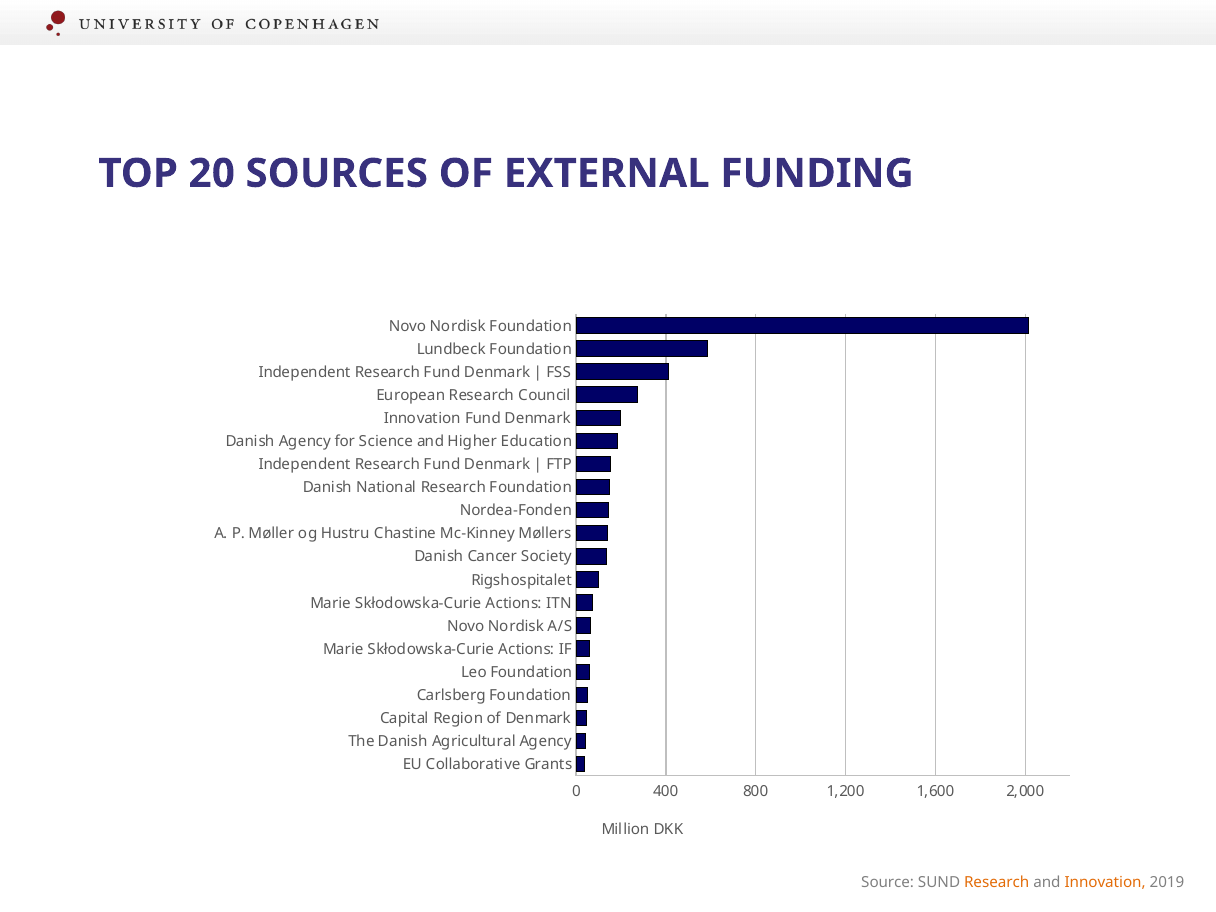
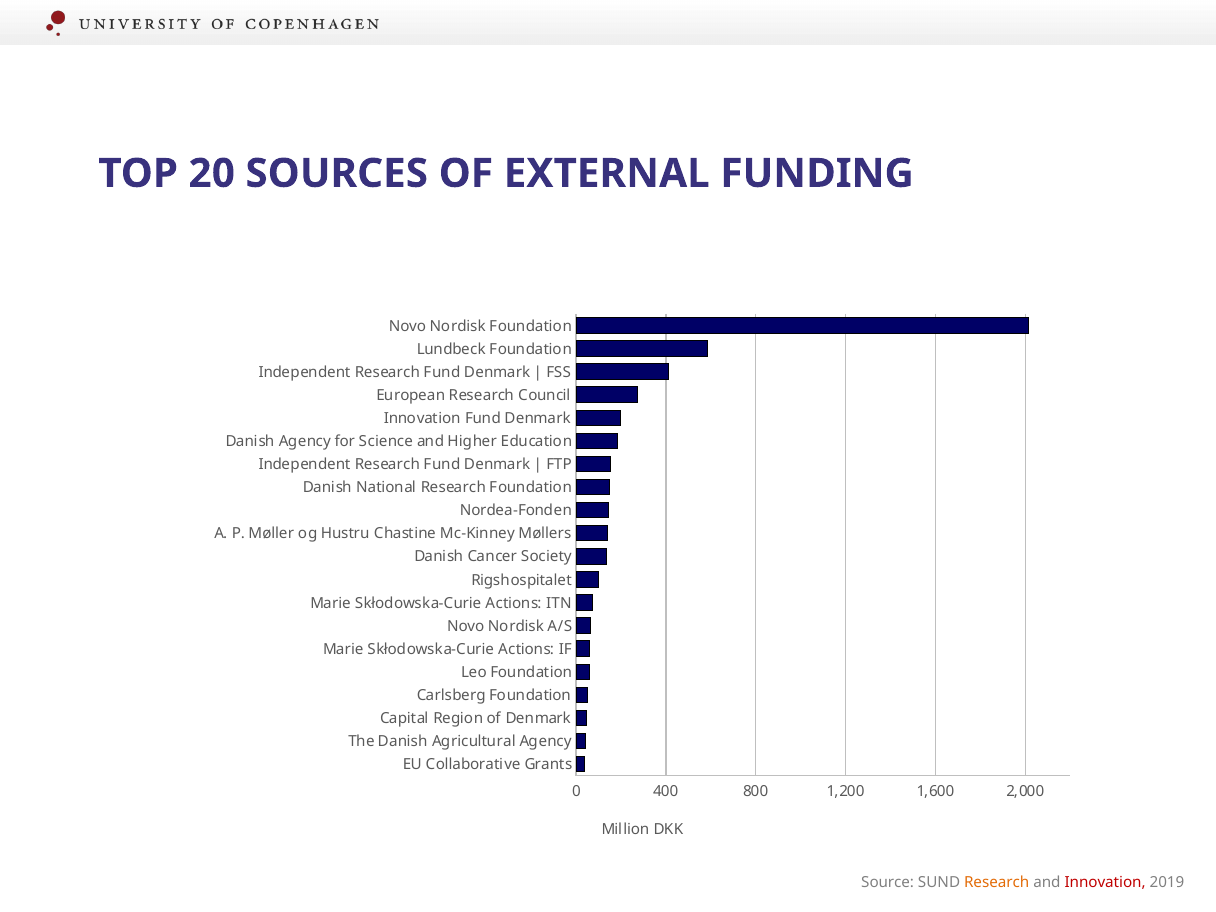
Innovation colour: orange -> red (1105, 882)
